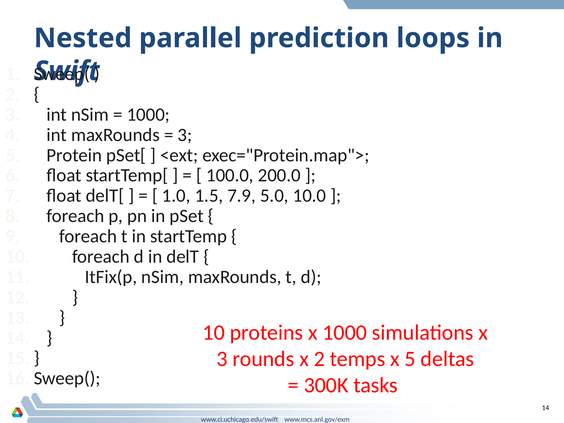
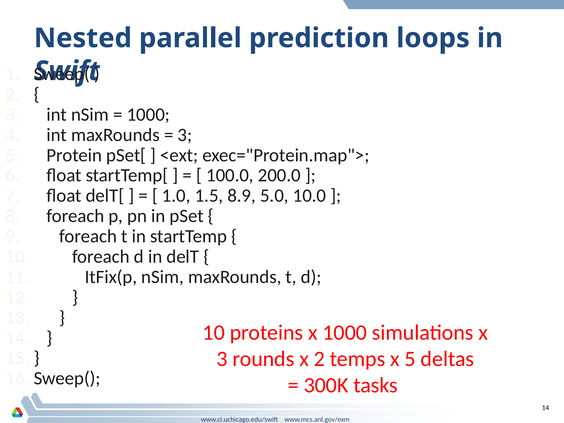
7.9: 7.9 -> 8.9 (242, 196)
